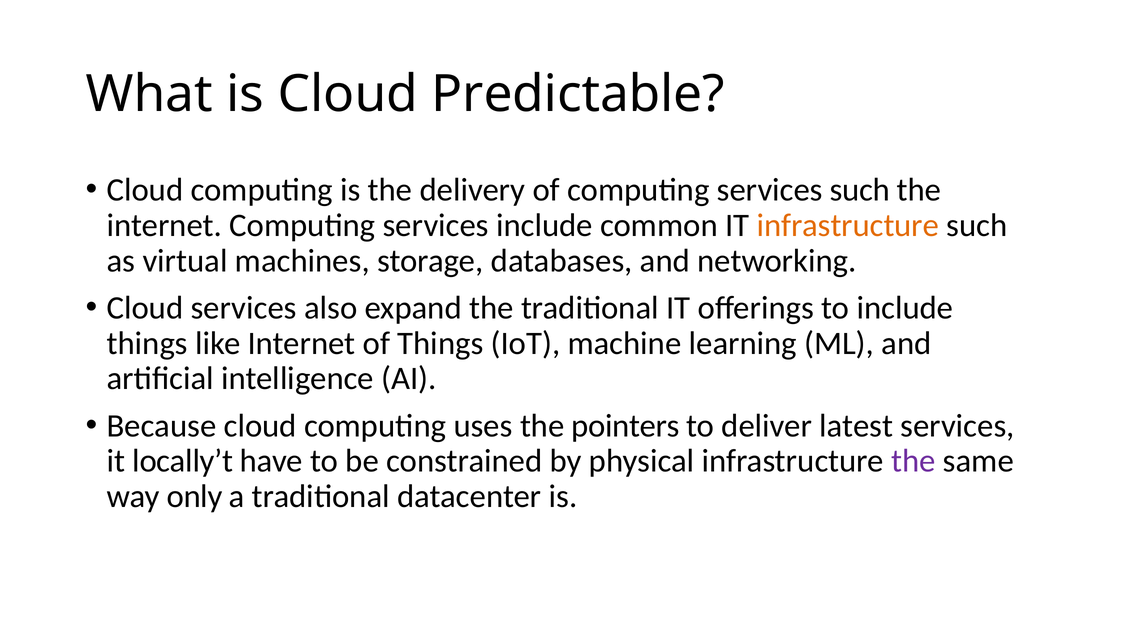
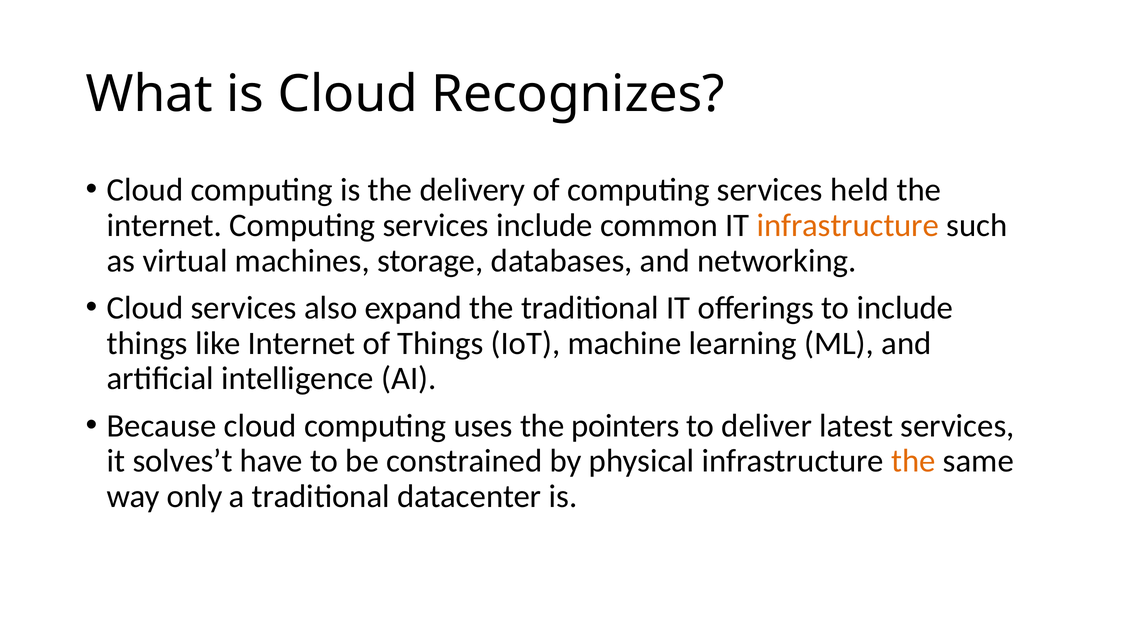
Predictable: Predictable -> Recognizes (578, 94)
services such: such -> held (860, 190)
locally’t: locally’t -> solves’t (183, 461)
the colour: purple -> orange (913, 461)
